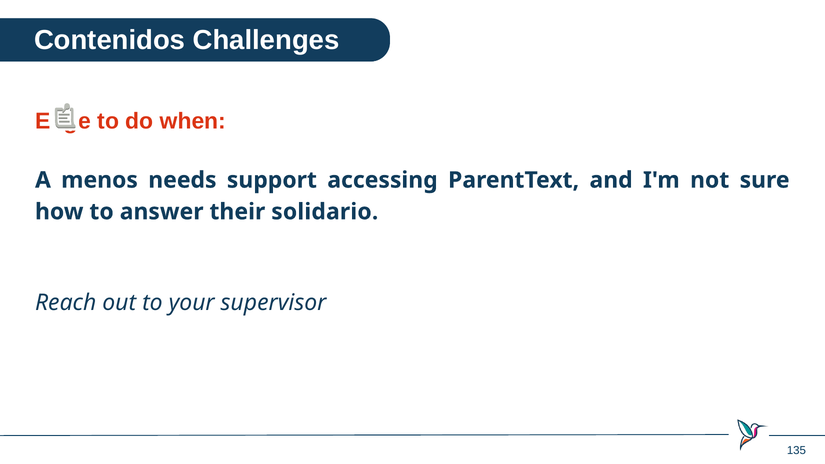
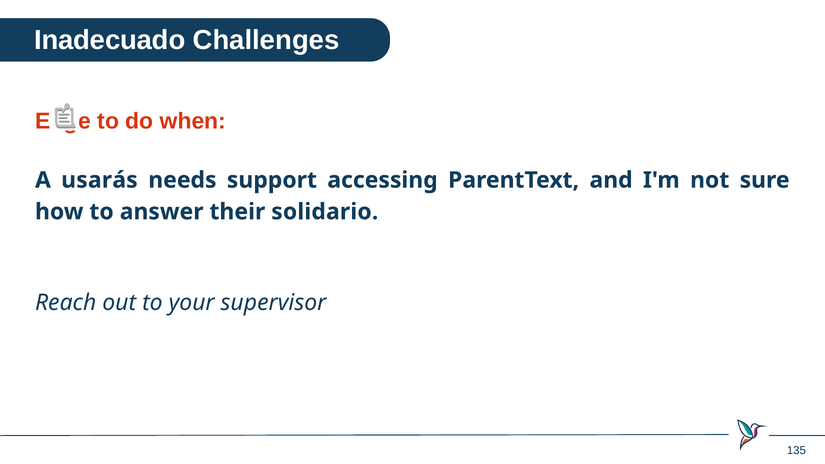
Contenidos: Contenidos -> Inadecuado (110, 40)
menos: menos -> usarás (99, 180)
